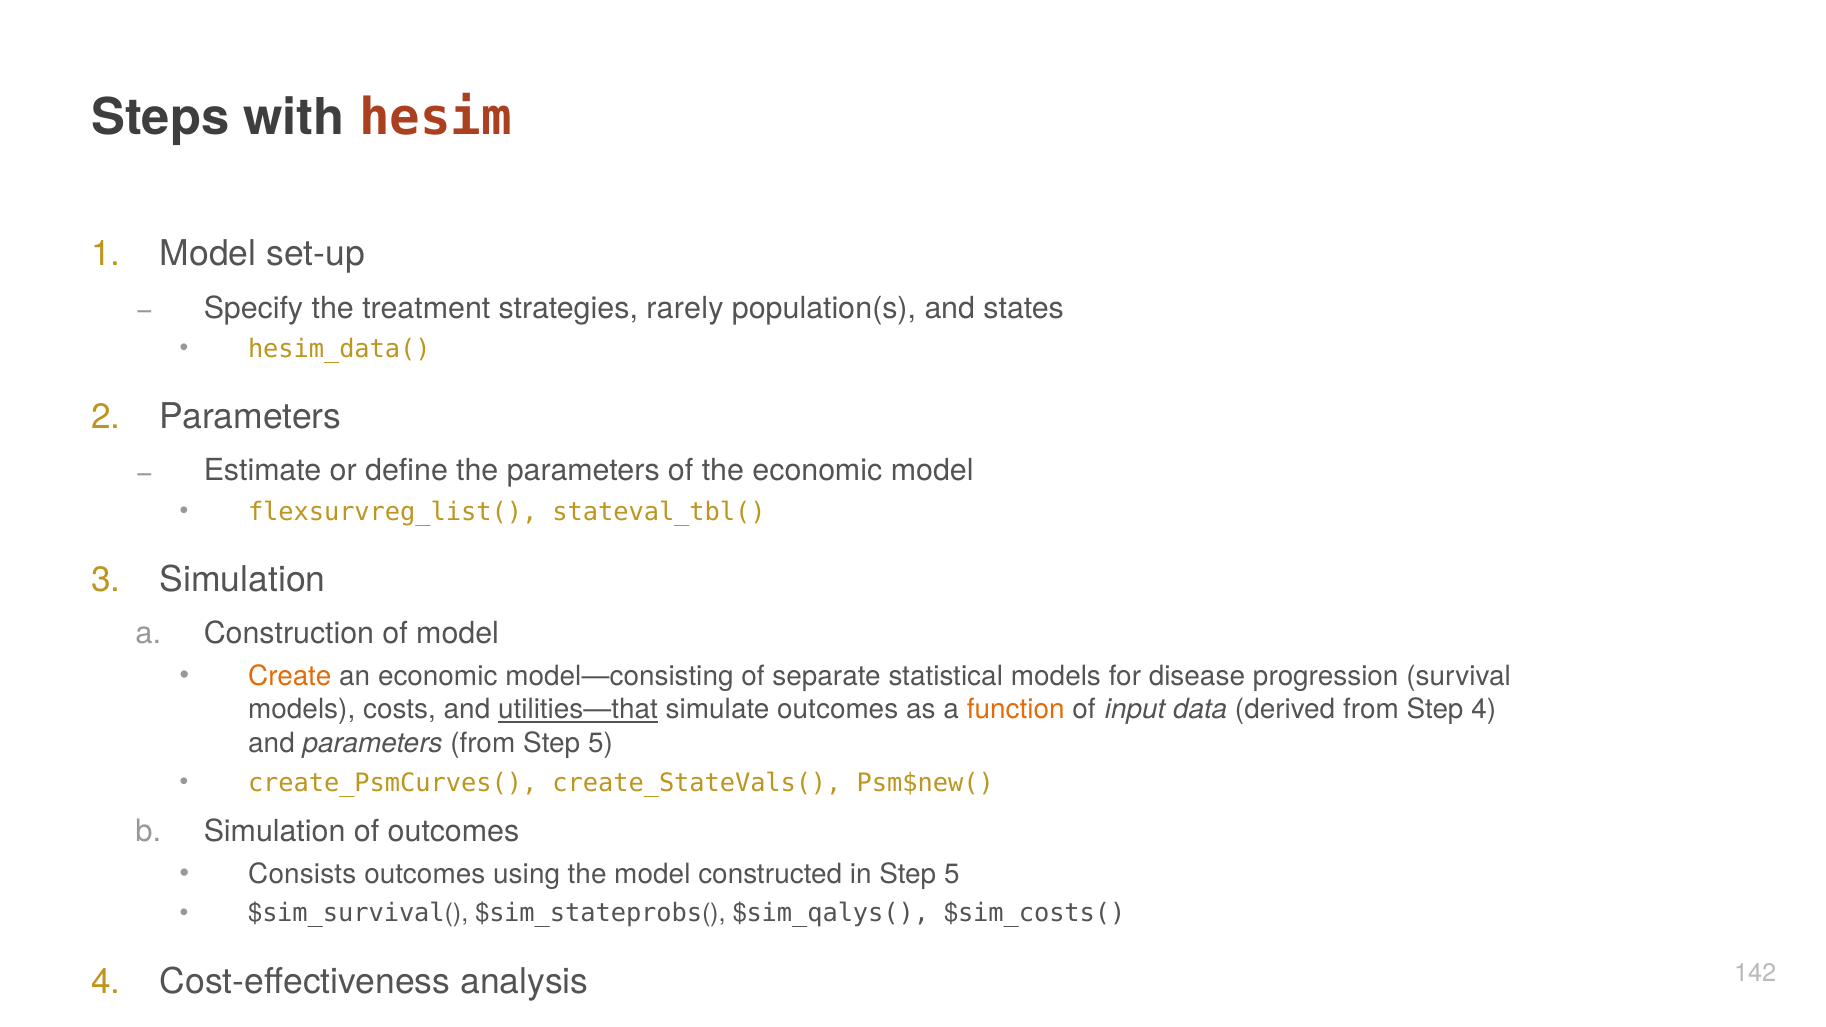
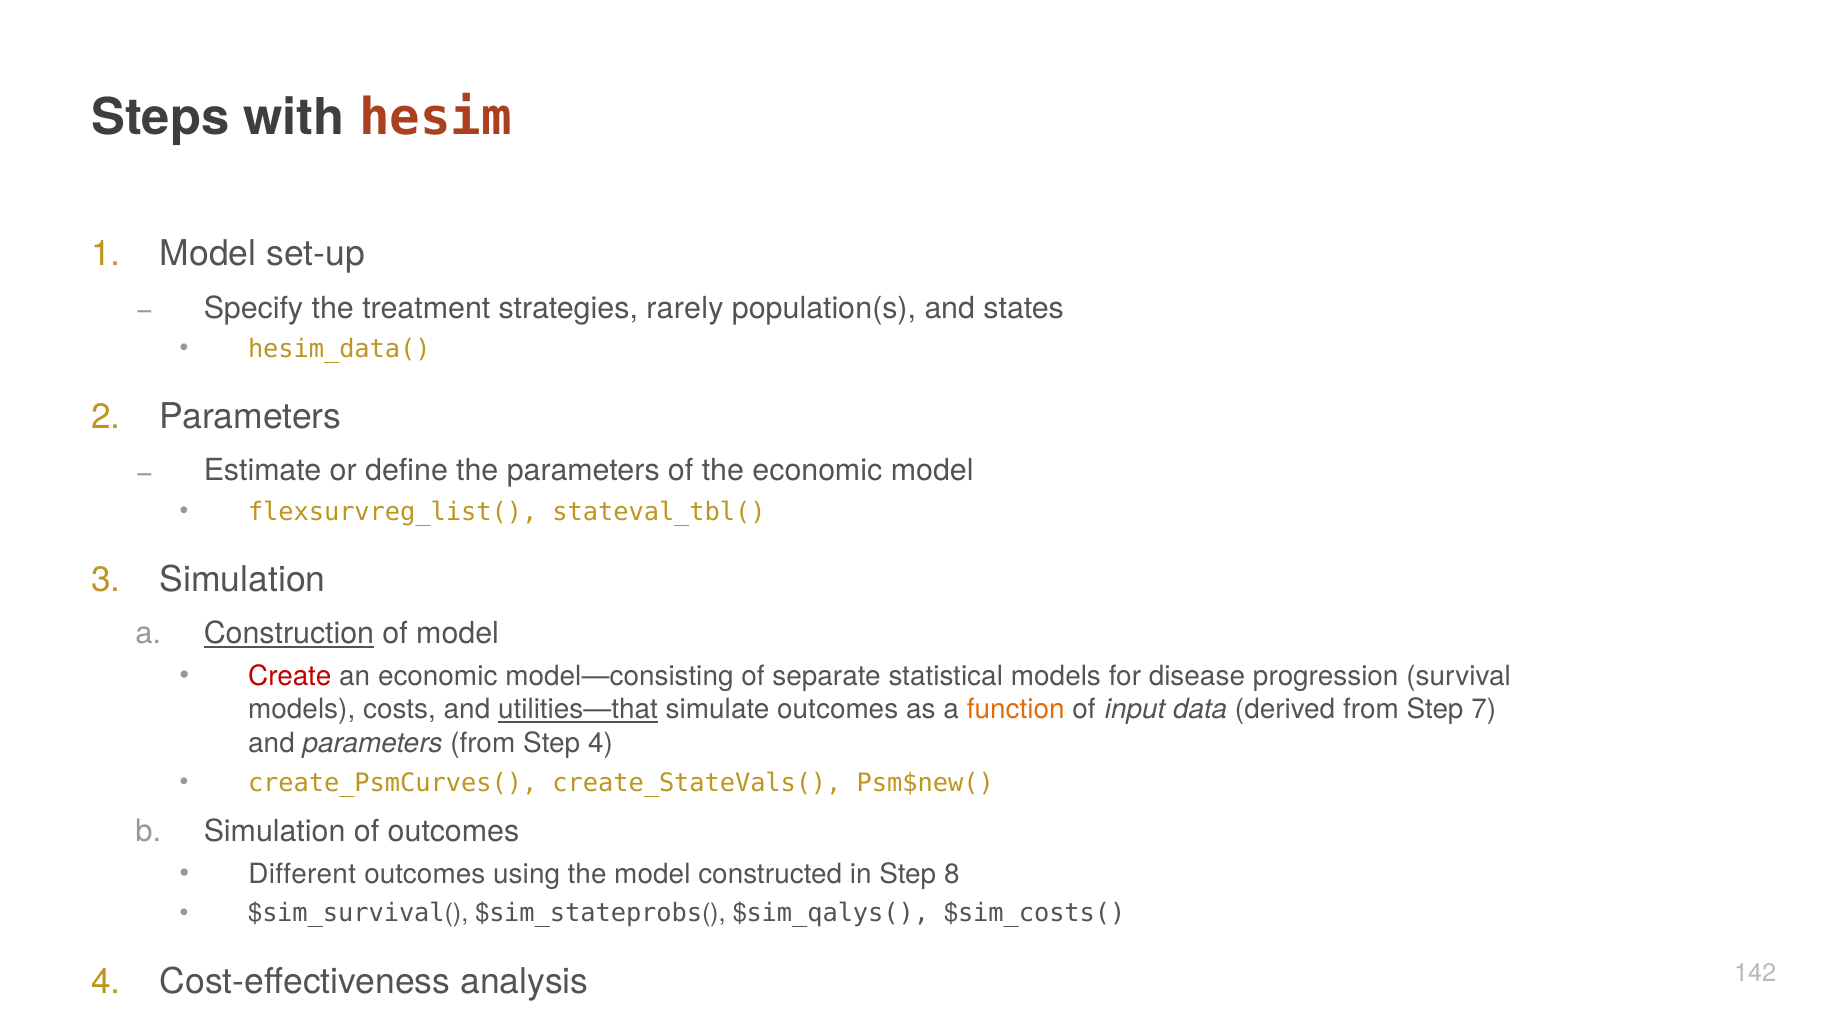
Construction underline: none -> present (289, 634)
Create colour: orange -> red (290, 676)
Step 4: 4 -> 7 (1484, 710)
from Step 5: 5 -> 4 (600, 743)
Consists: Consists -> Different (302, 874)
in Step 5: 5 -> 8 (952, 874)
